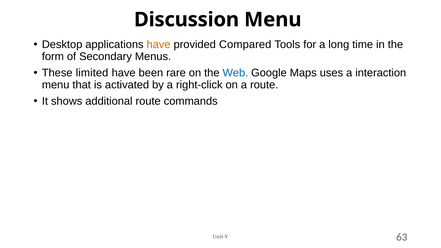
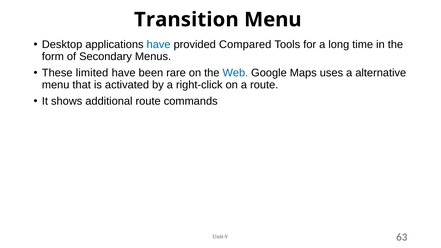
Discussion: Discussion -> Transition (186, 20)
have colour: orange -> blue (159, 45)
interaction: interaction -> alternative (381, 73)
